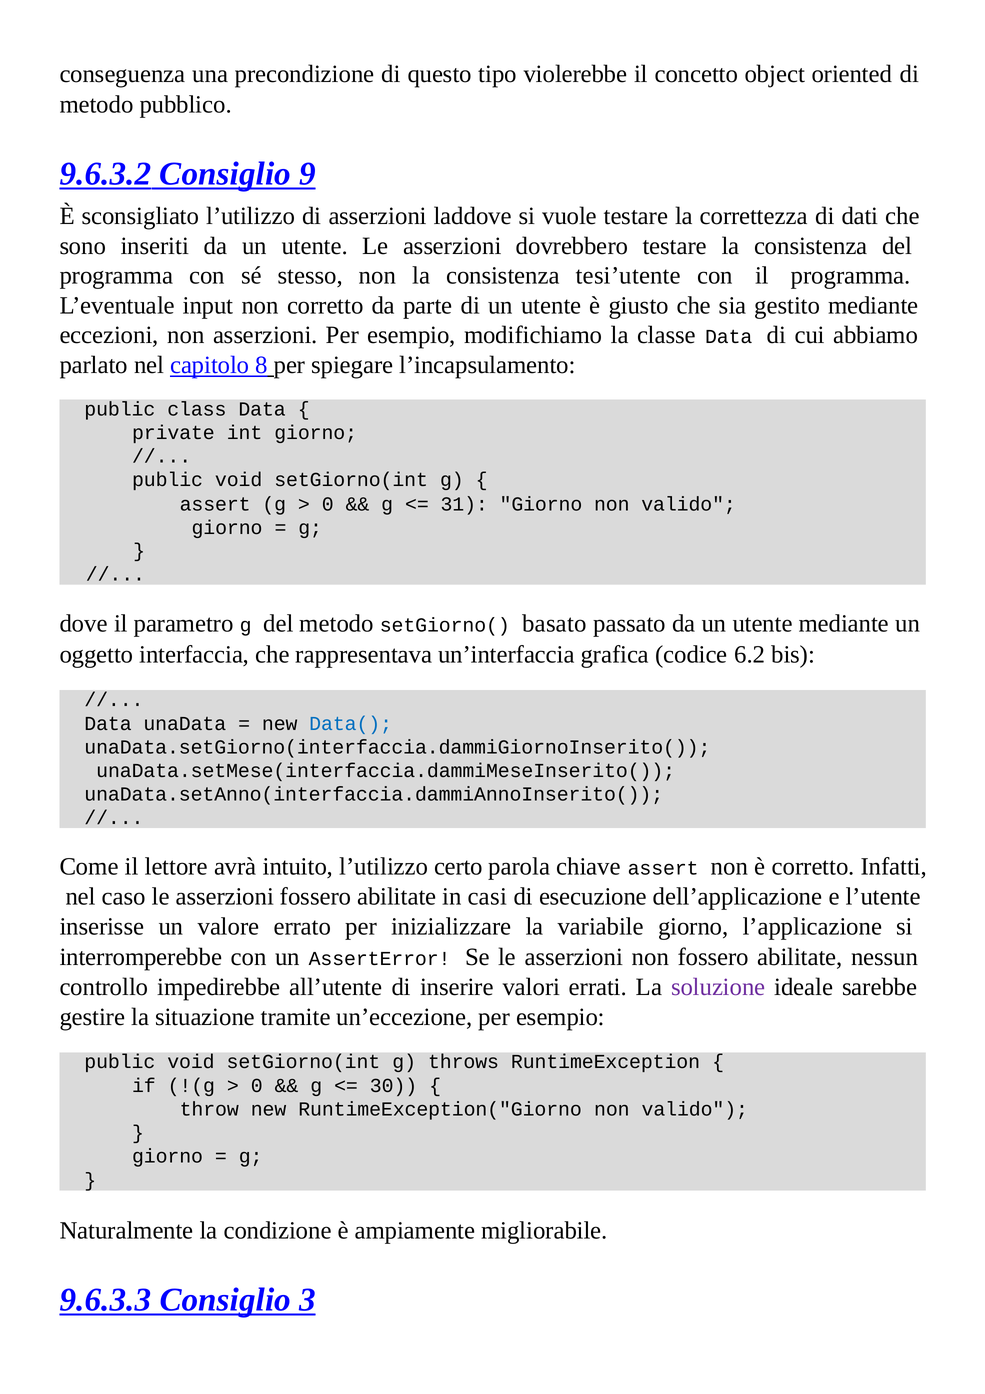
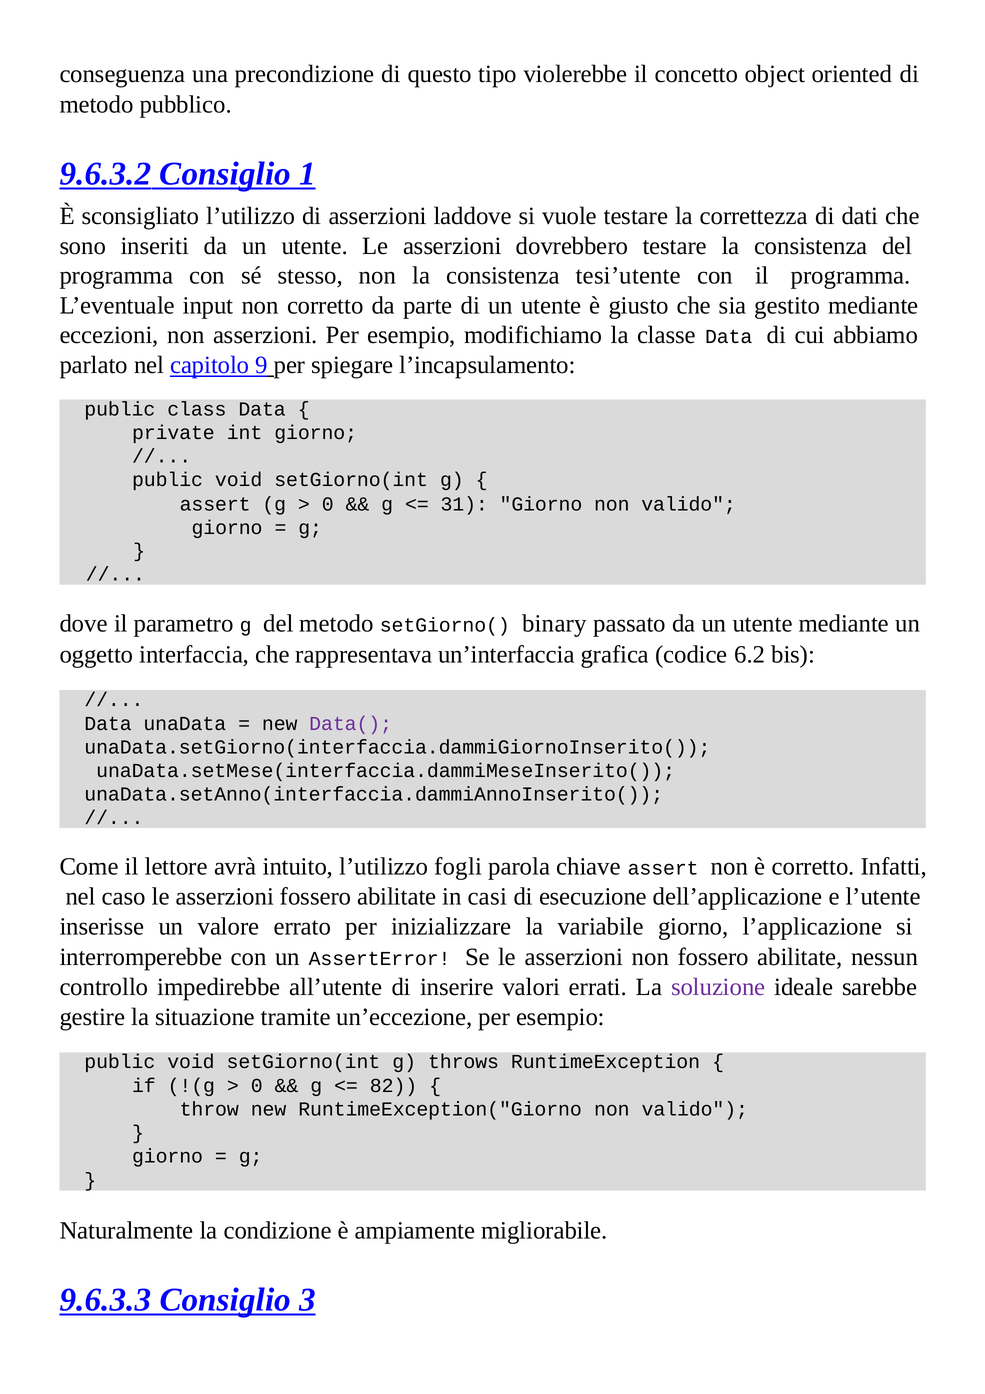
9: 9 -> 1 (307, 174)
8: 8 -> 9 (262, 365)
basato: basato -> binary (554, 623)
Data( colour: blue -> purple (351, 724)
certo: certo -> fogli (458, 867)
30: 30 -> 82 (394, 1085)
